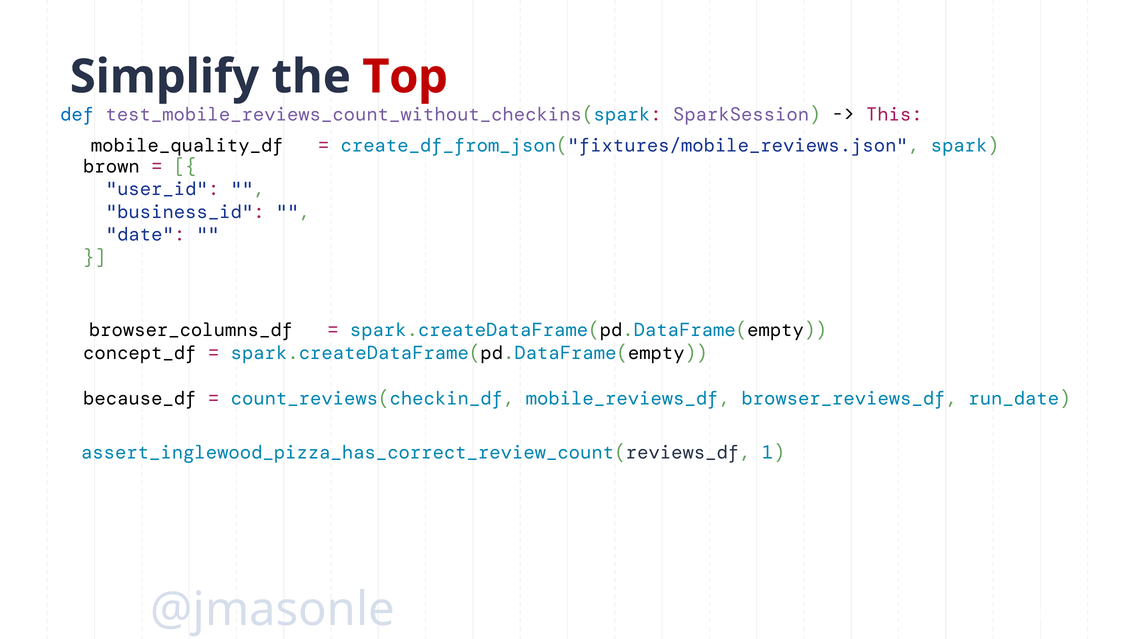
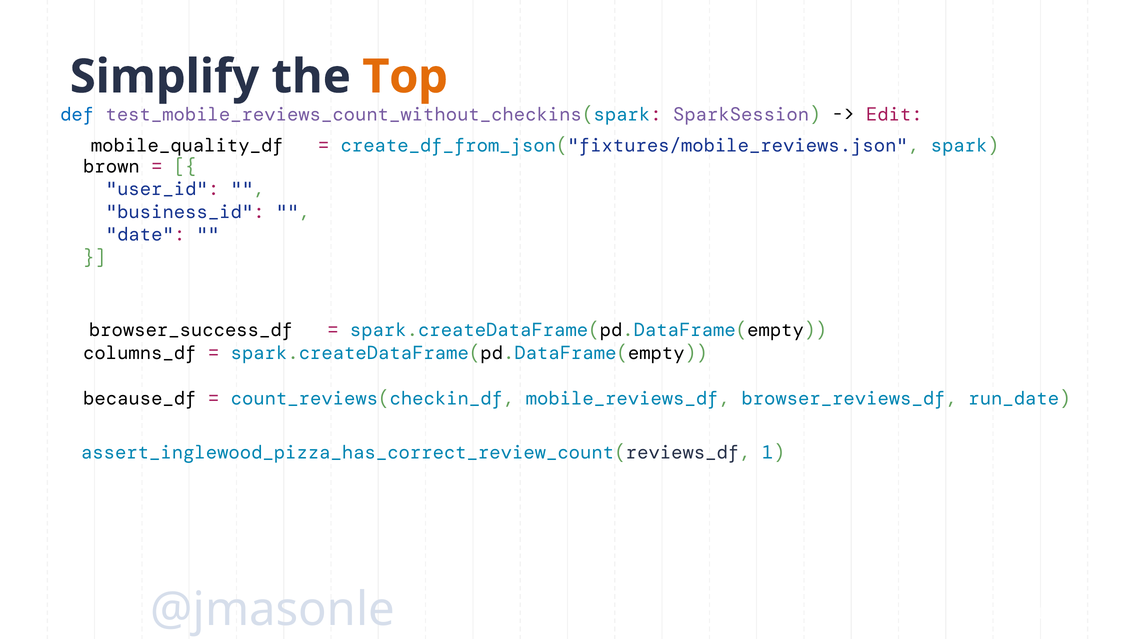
Top colour: red -> orange (405, 77)
This: This -> Edit (894, 114)
browser_columns_df: browser_columns_df -> browser_success_df (191, 329)
concept_df: concept_df -> columns_df (140, 353)
